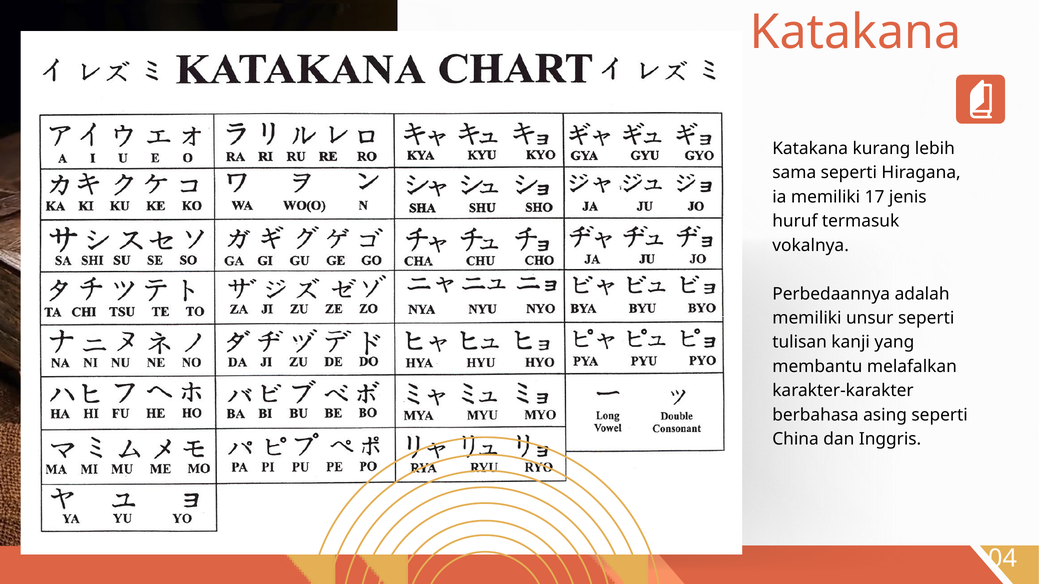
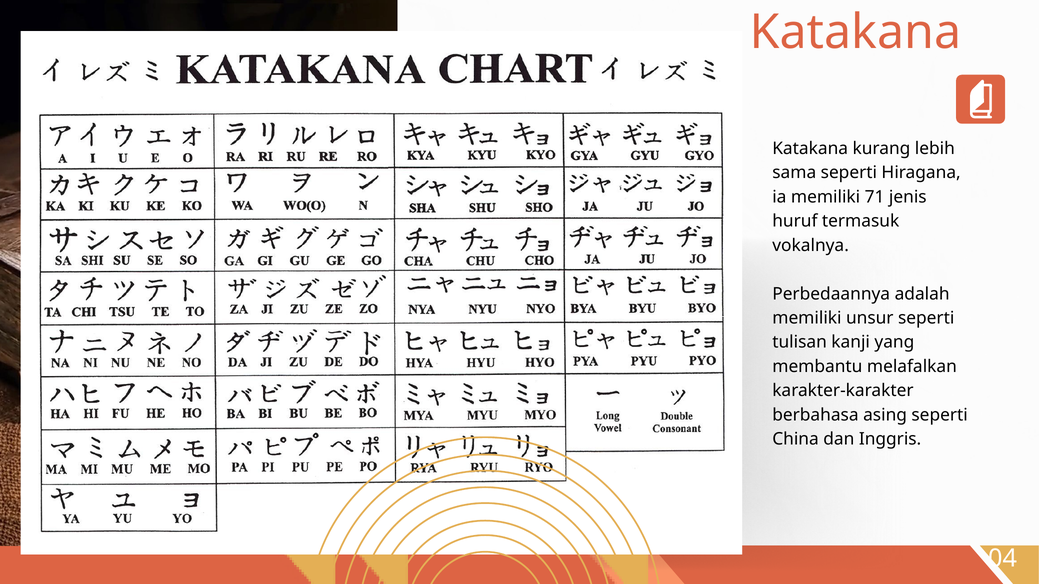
17: 17 -> 71 (875, 197)
